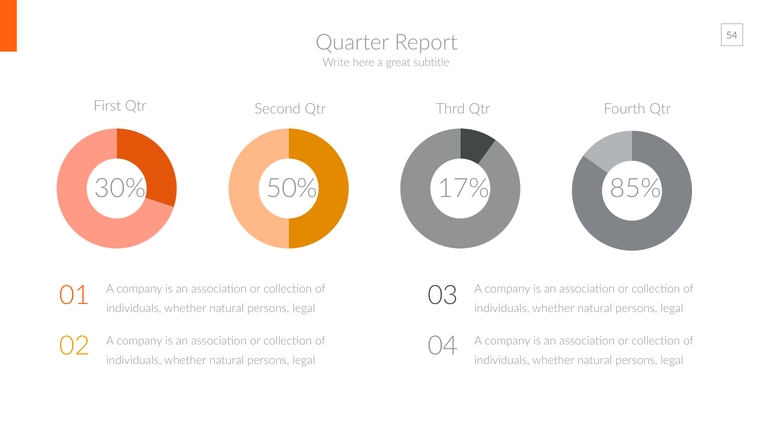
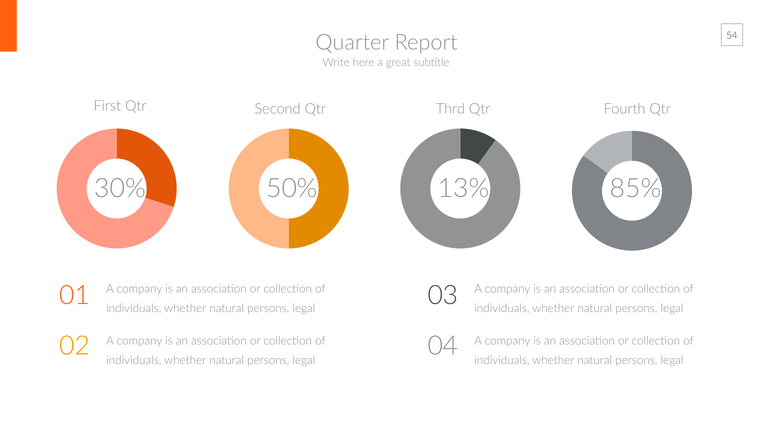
17%: 17% -> 13% (464, 189)
